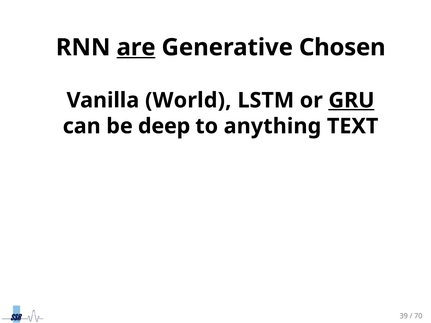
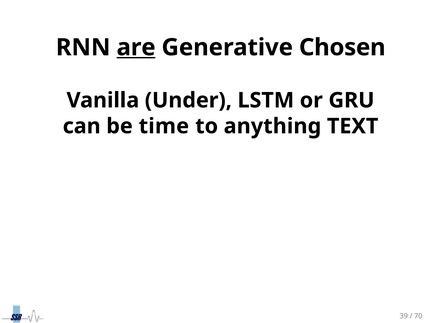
World: World -> Under (188, 100)
GRU underline: present -> none (351, 100)
deep: deep -> time (164, 126)
